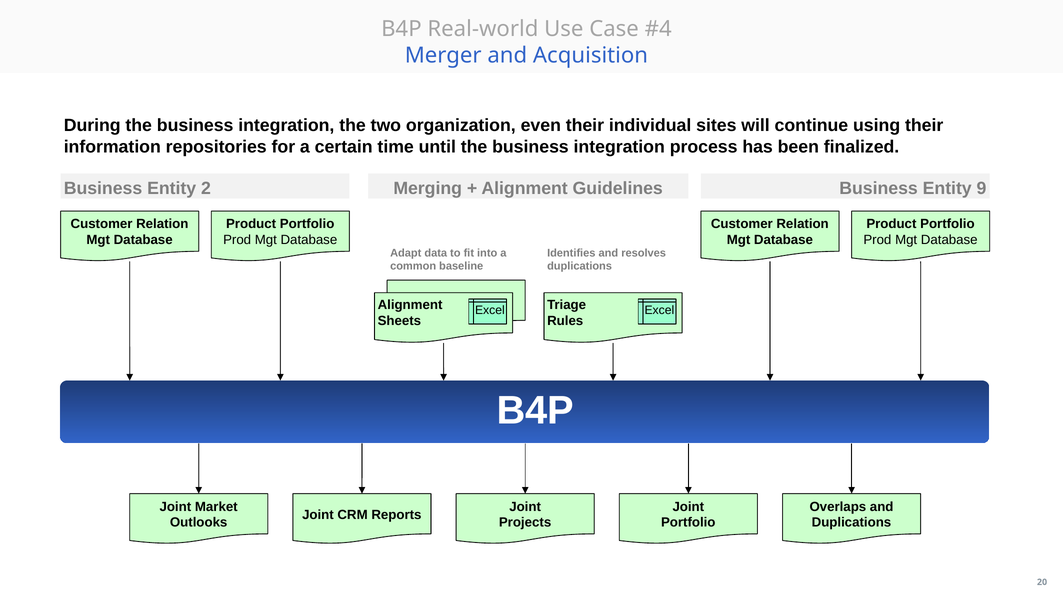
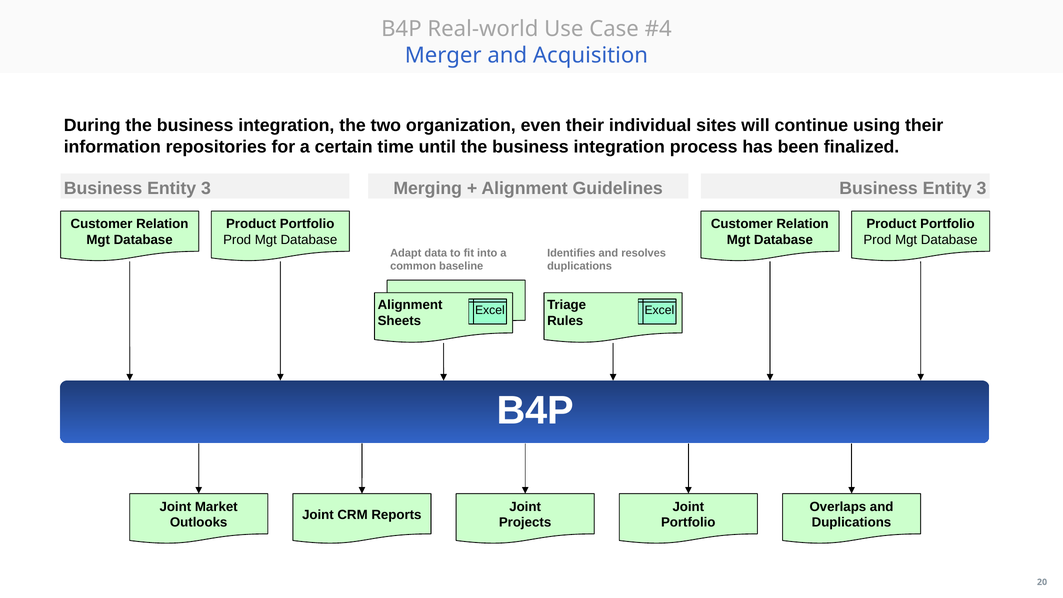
2: 2 -> 3 (206, 188)
9: 9 -> 3 (981, 188)
